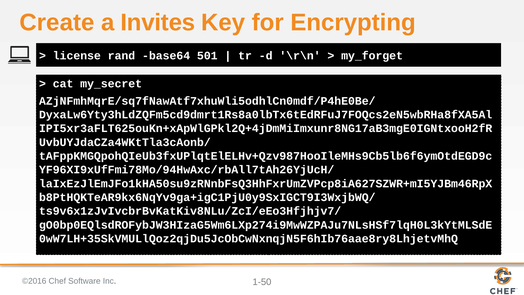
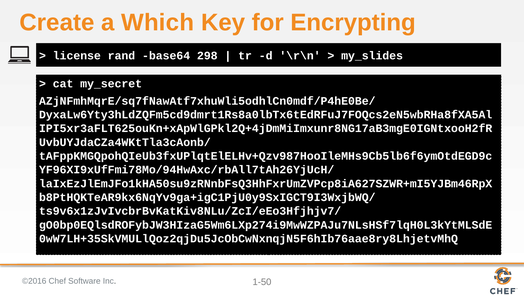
Invites: Invites -> Which (158, 23)
501: 501 -> 298 (207, 56)
my_forget: my_forget -> my_slides (372, 56)
